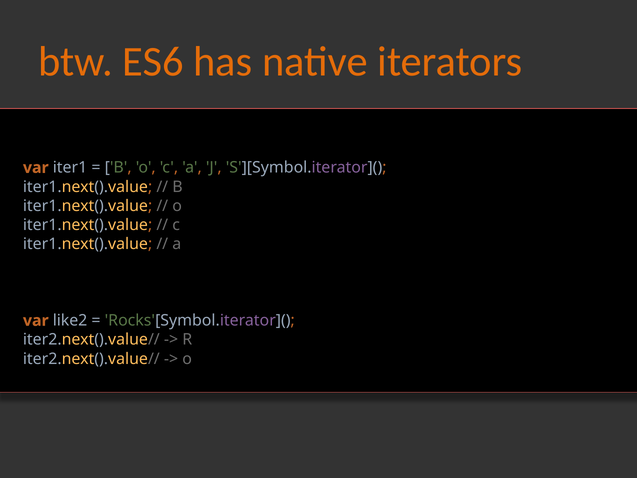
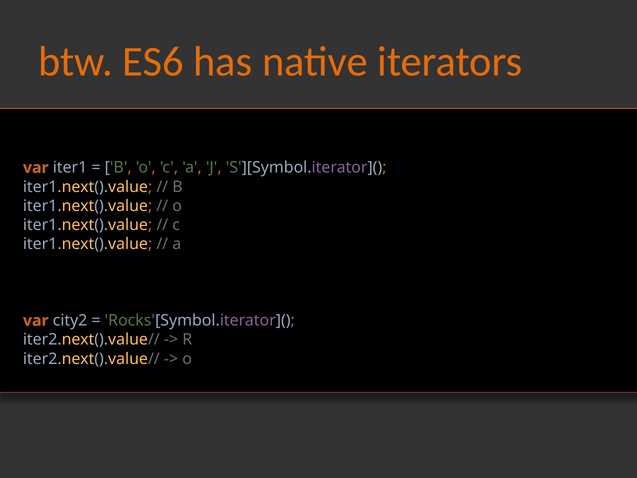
like2: like2 -> city2 (70, 320)
